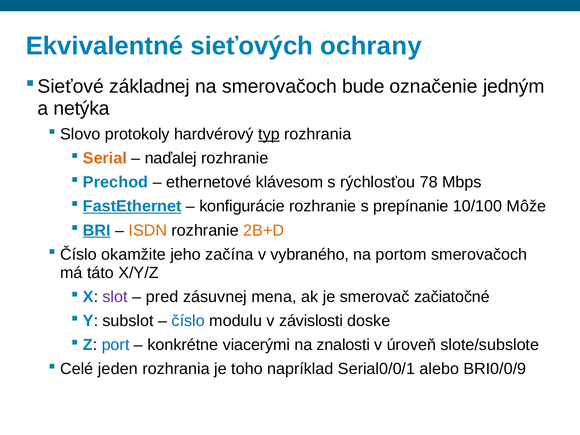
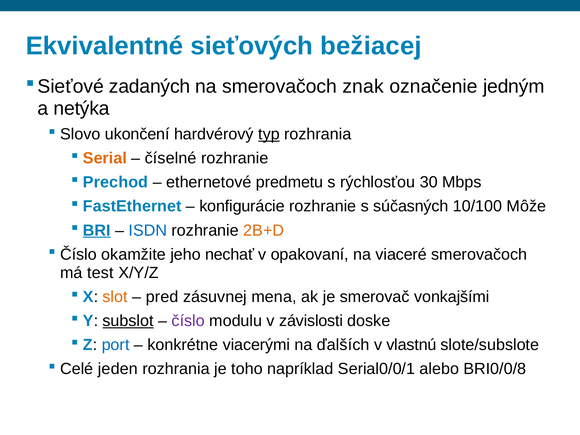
ochrany: ochrany -> bežiacej (371, 46)
základnej: základnej -> zadaných (150, 86)
bude: bude -> znak (363, 86)
protokoly: protokoly -> ukončení (137, 134)
naďalej: naďalej -> číselné (171, 158)
klávesom: klávesom -> predmetu (290, 182)
78: 78 -> 30 (429, 182)
FastEthernet underline: present -> none (132, 206)
prepínanie: prepínanie -> súčasných (411, 206)
ISDN colour: orange -> blue (148, 230)
začína: začína -> nechať (230, 254)
vybraného: vybraného -> opakovaní (310, 254)
portom: portom -> viaceré (401, 254)
táto: táto -> test (100, 273)
slot colour: purple -> orange (115, 297)
začiatočné: začiatočné -> vonkajšími (452, 297)
subslot underline: none -> present (128, 321)
číslo colour: blue -> purple (188, 321)
znalosti: znalosti -> ďalších (343, 345)
úroveň: úroveň -> vlastnú (411, 345)
BRI0/0/9: BRI0/0/9 -> BRI0/0/8 (495, 369)
